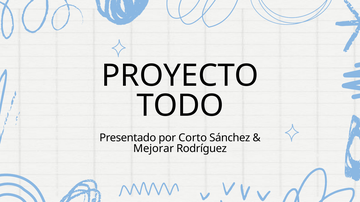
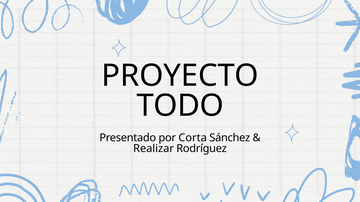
Corto: Corto -> Corta (193, 138)
Mejorar: Mejorar -> Realizar (154, 149)
